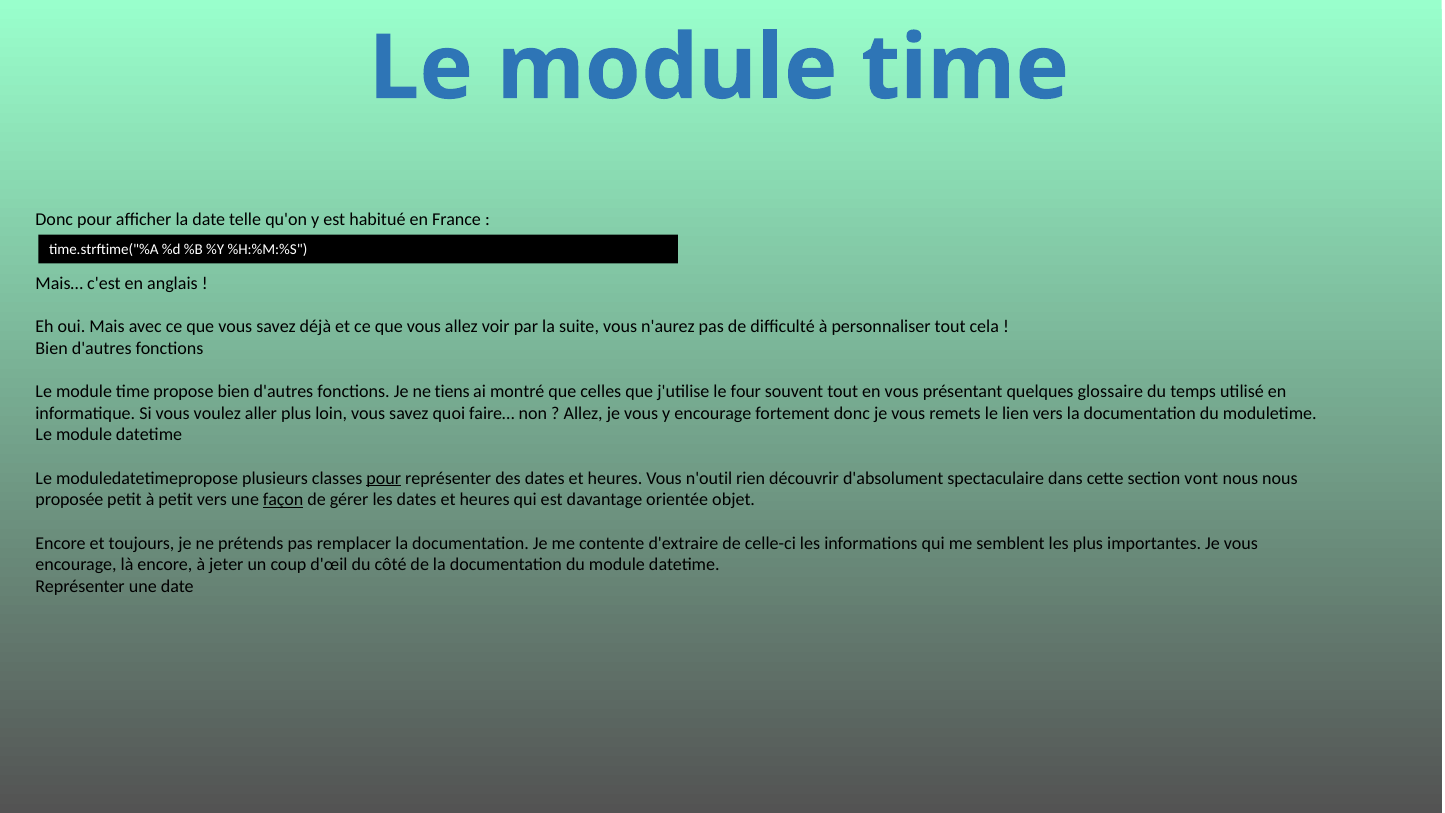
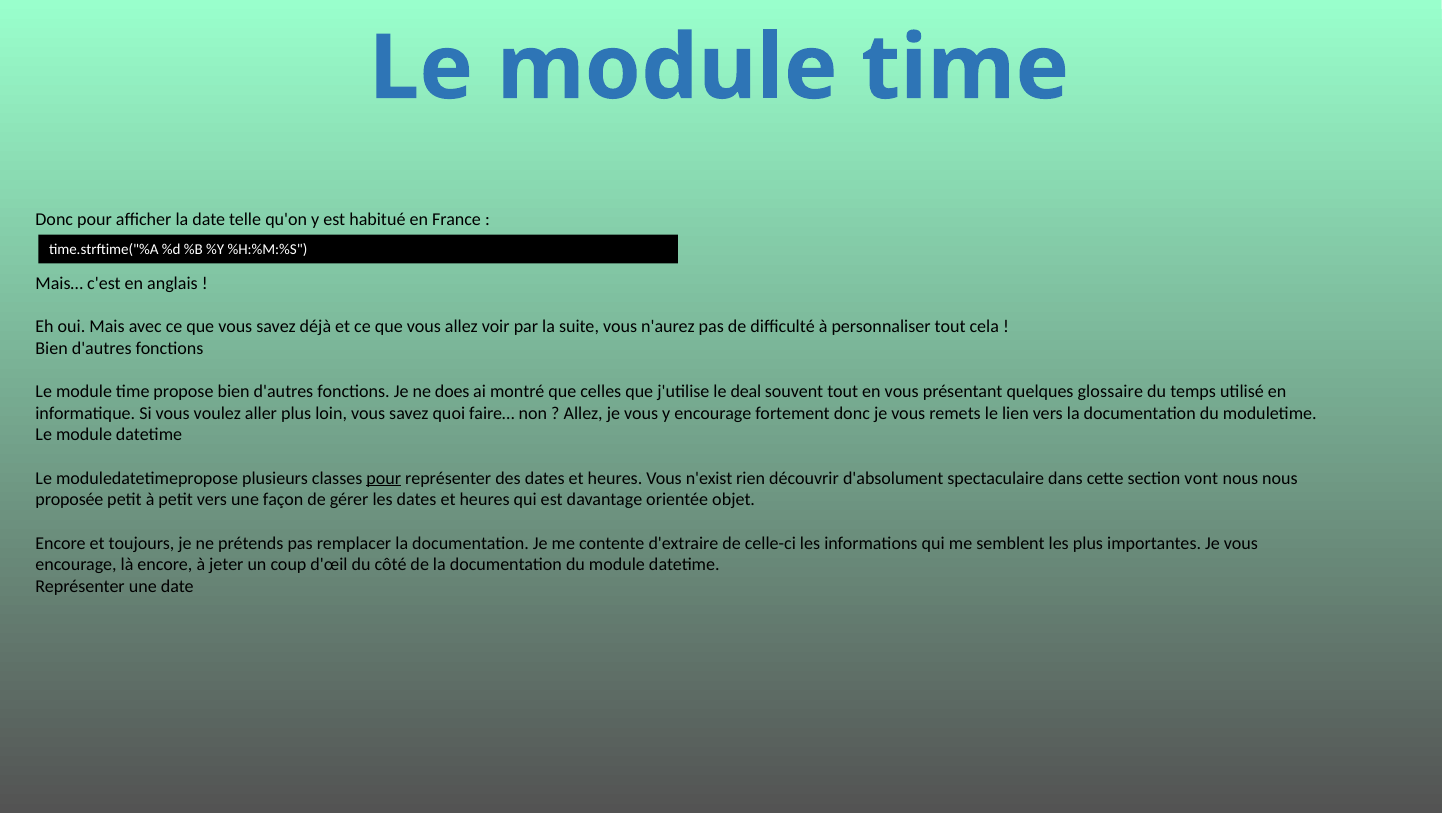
tiens: tiens -> does (452, 391)
four: four -> deal (746, 391)
n'outil: n'outil -> n'exist (709, 478)
façon underline: present -> none (283, 500)
